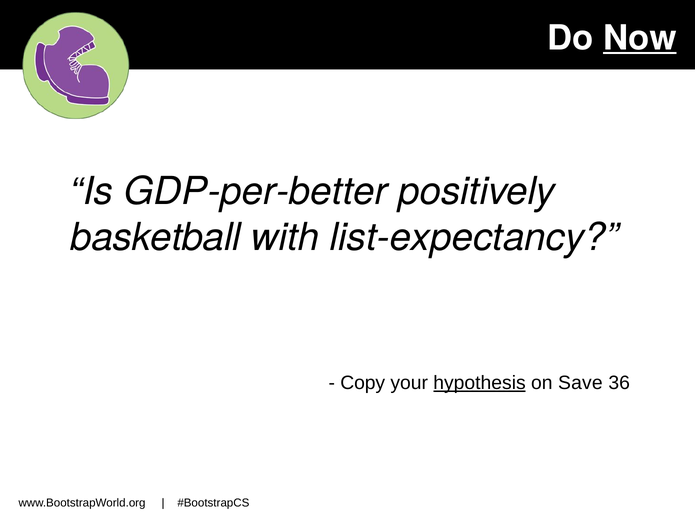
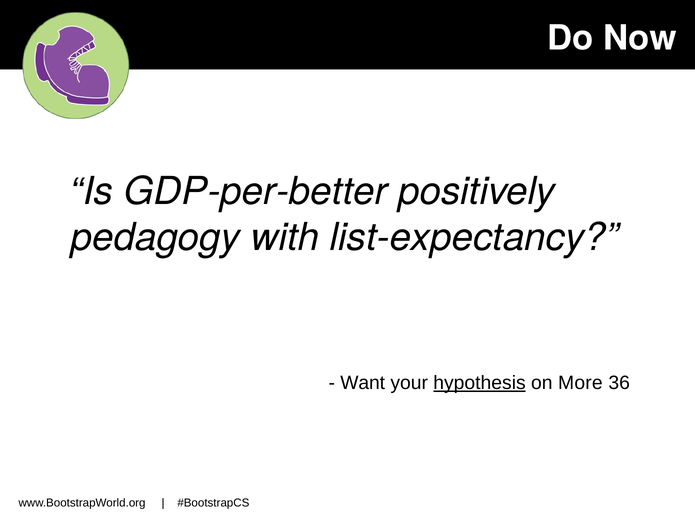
Now underline: present -> none (640, 38)
basketball: basketball -> pedagogy (155, 238)
Copy: Copy -> Want (363, 383)
Save: Save -> More (580, 383)
